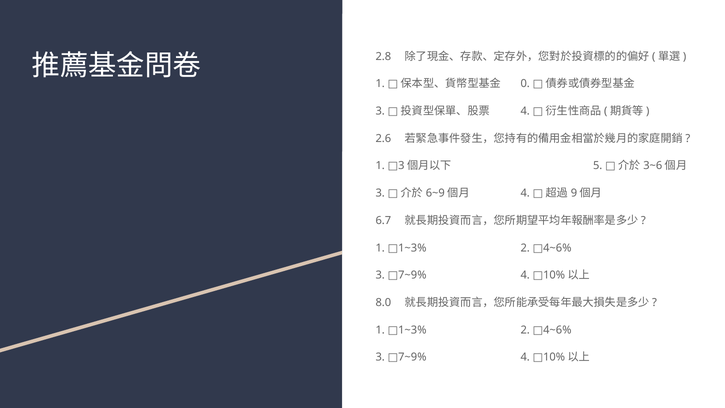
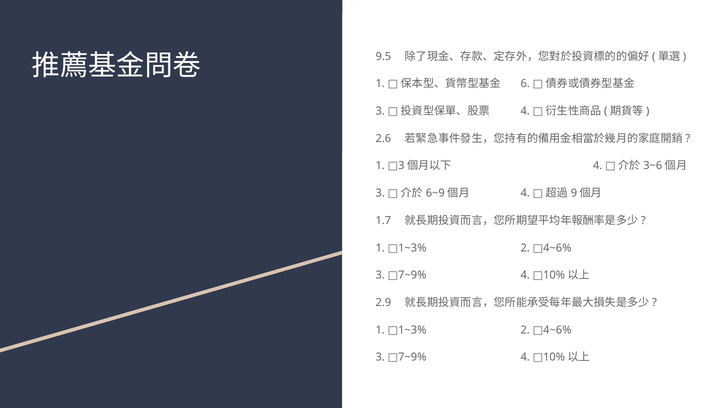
2.8: 2.8 -> 9.5 (383, 56)
0: 0 -> 6 (525, 84)
5: 5 -> 4 (598, 166)
6.7: 6.7 -> 1.7 (383, 220)
8.0: 8.0 -> 2.9 (383, 302)
